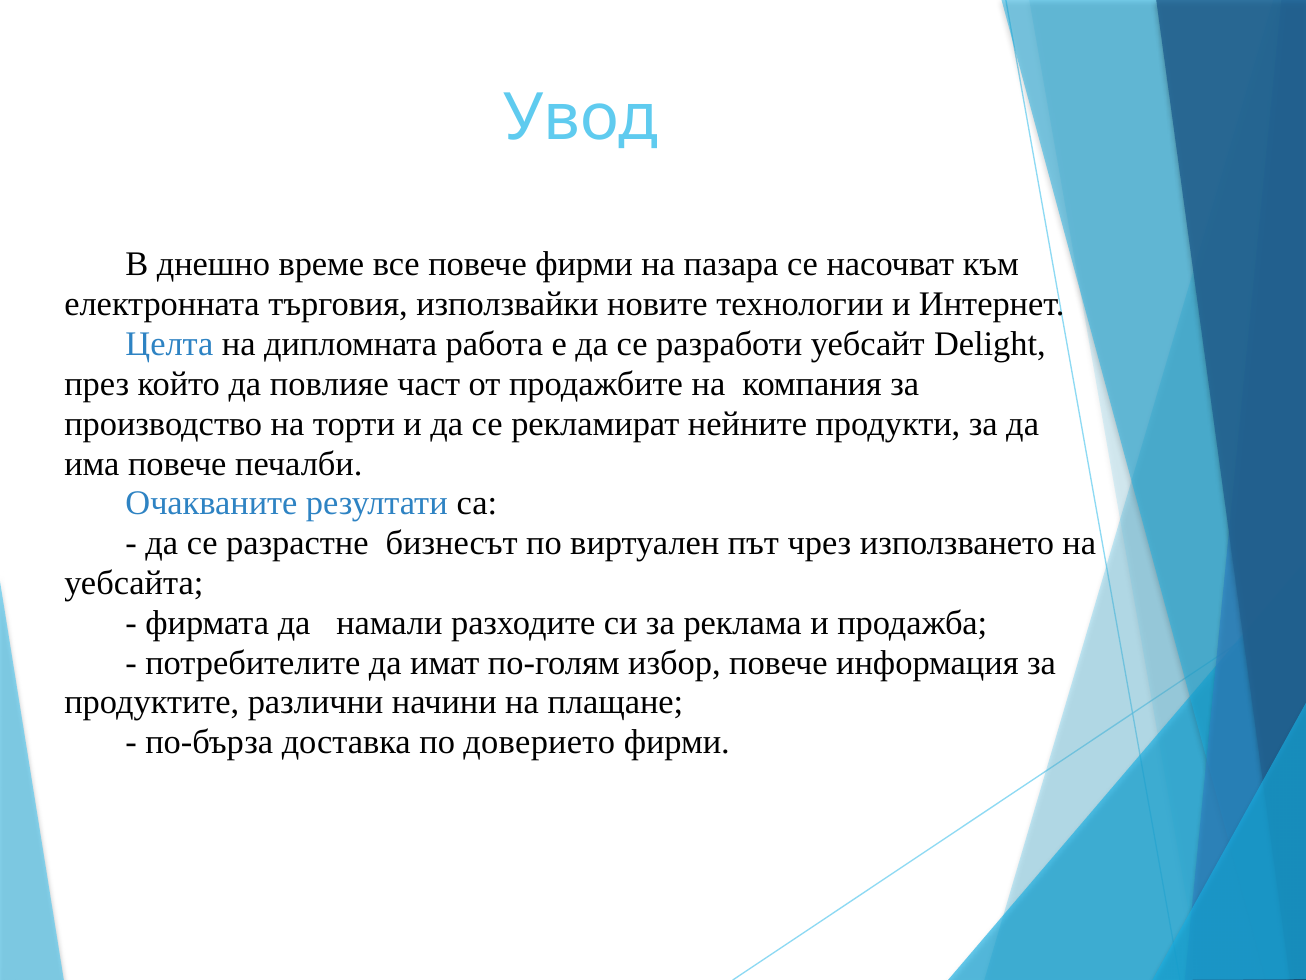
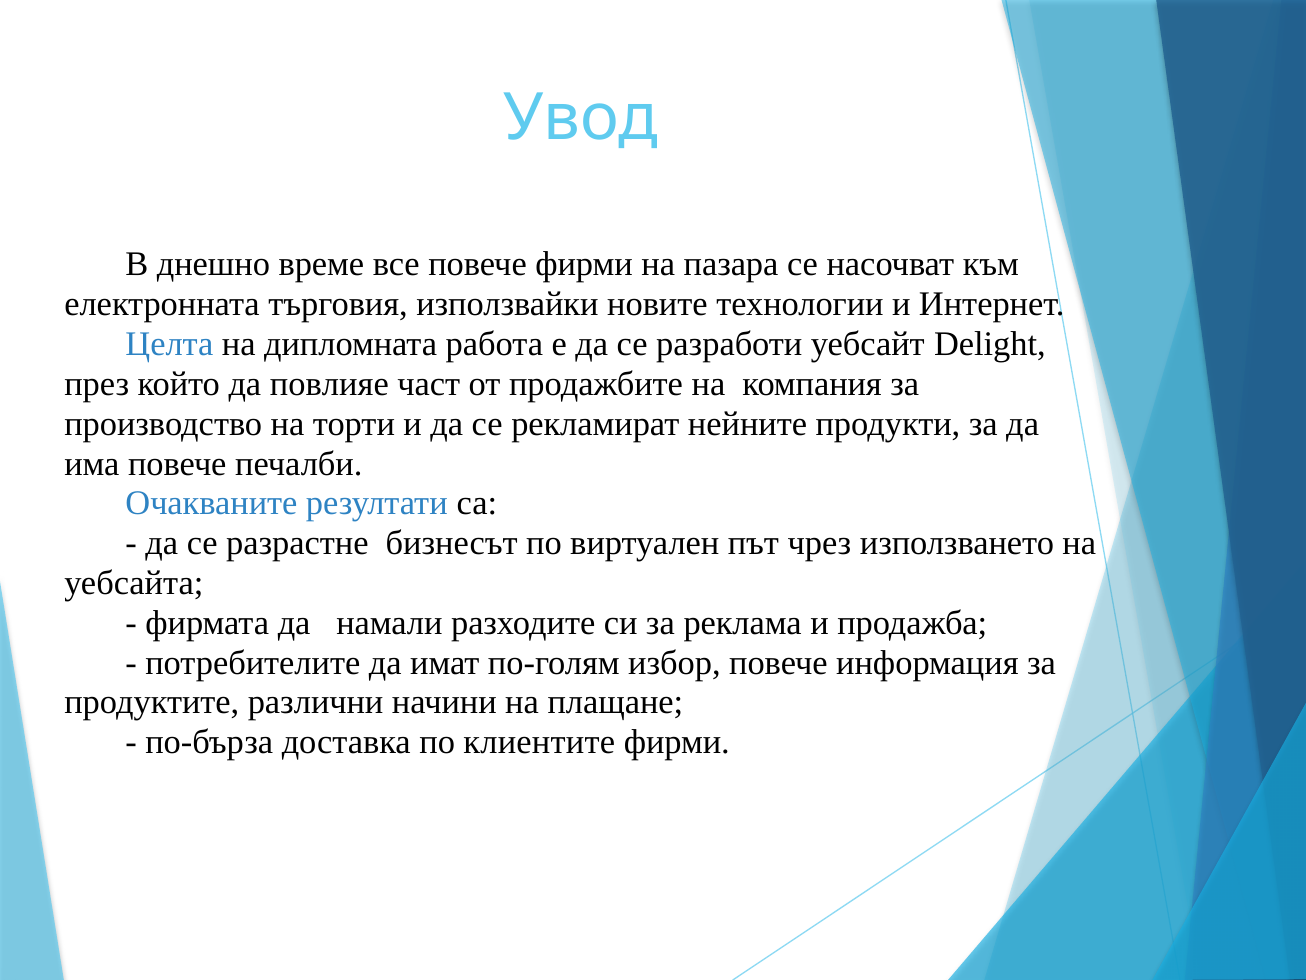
доверието: доверието -> клиентите (539, 742)
